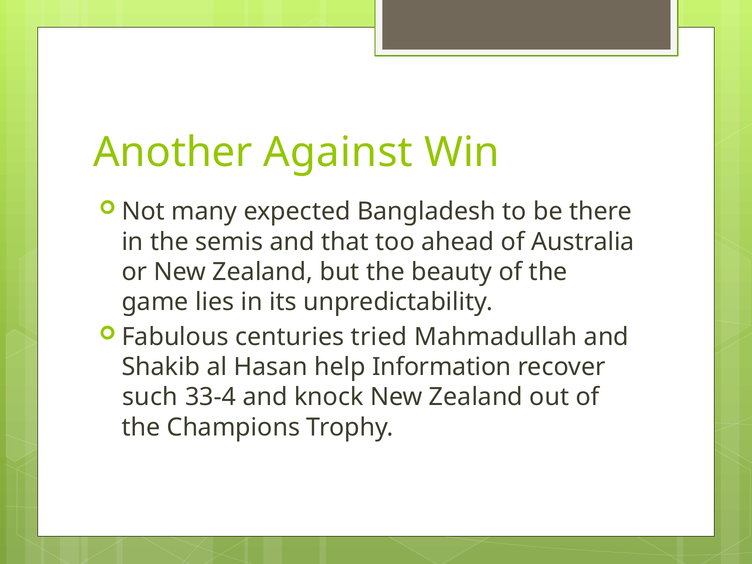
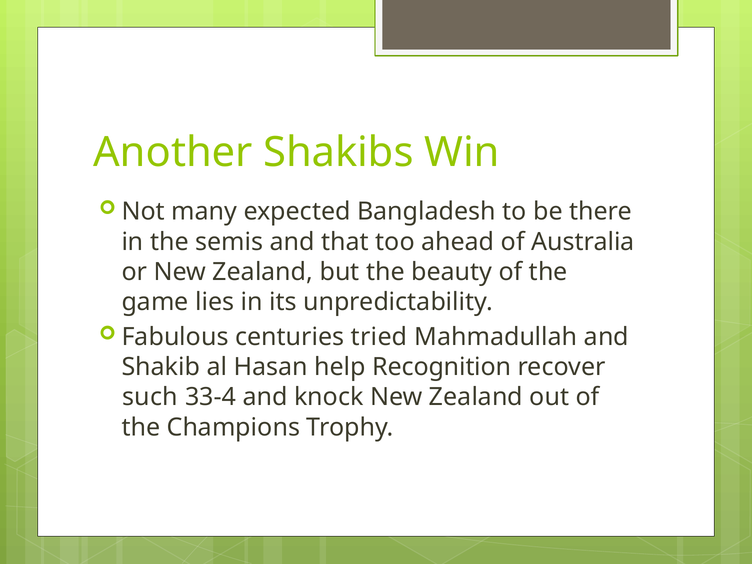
Against: Against -> Shakibs (338, 153)
Information: Information -> Recognition (442, 367)
